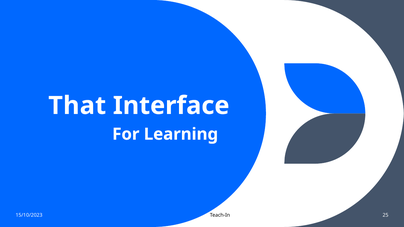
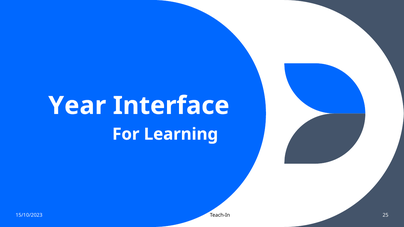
That: That -> Year (77, 106)
